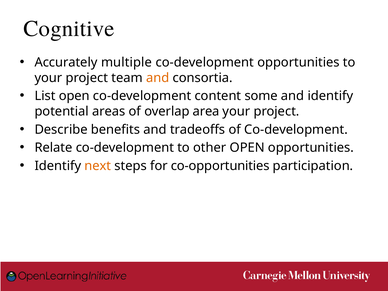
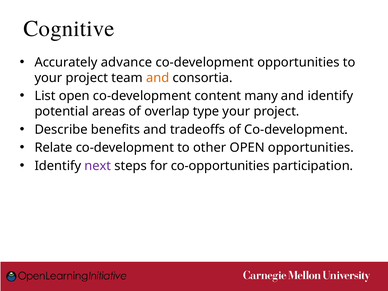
multiple: multiple -> advance (126, 62)
some: some -> many (261, 96)
area: area -> type (206, 111)
next colour: orange -> purple (98, 166)
